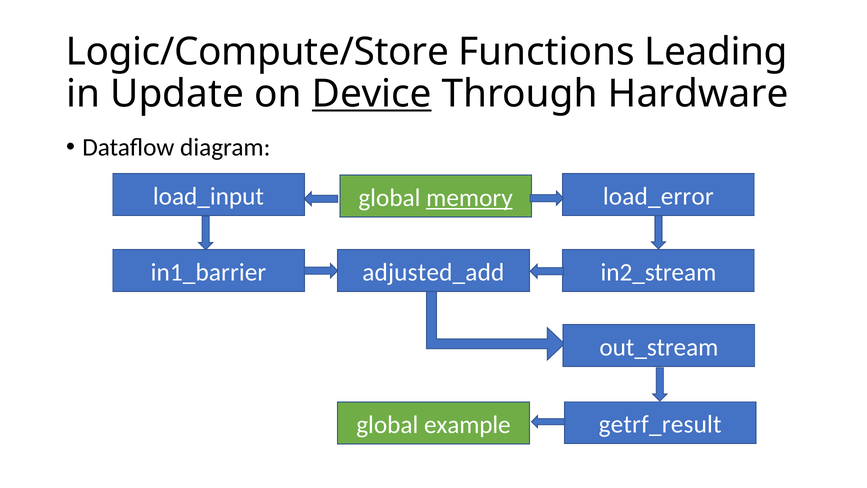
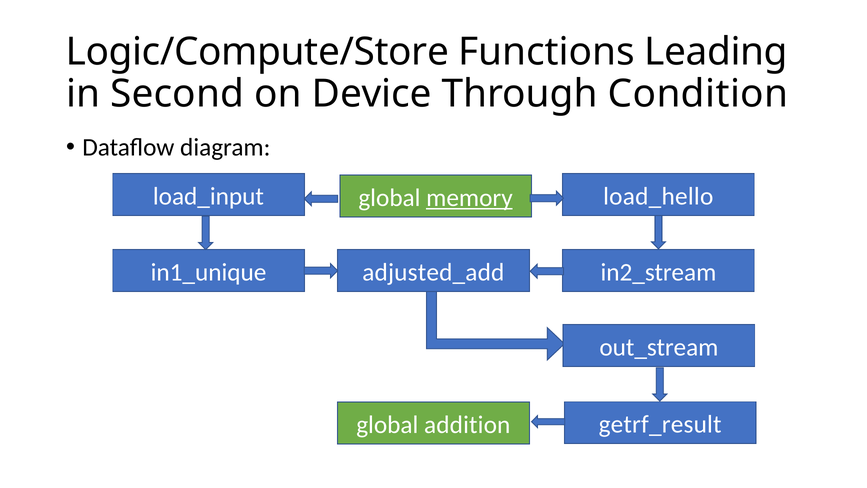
Update: Update -> Second (177, 94)
Device underline: present -> none (372, 94)
Hardware: Hardware -> Condition (698, 94)
load_error: load_error -> load_hello (658, 196)
in1_barrier: in1_barrier -> in1_unique (209, 272)
example: example -> addition (467, 424)
